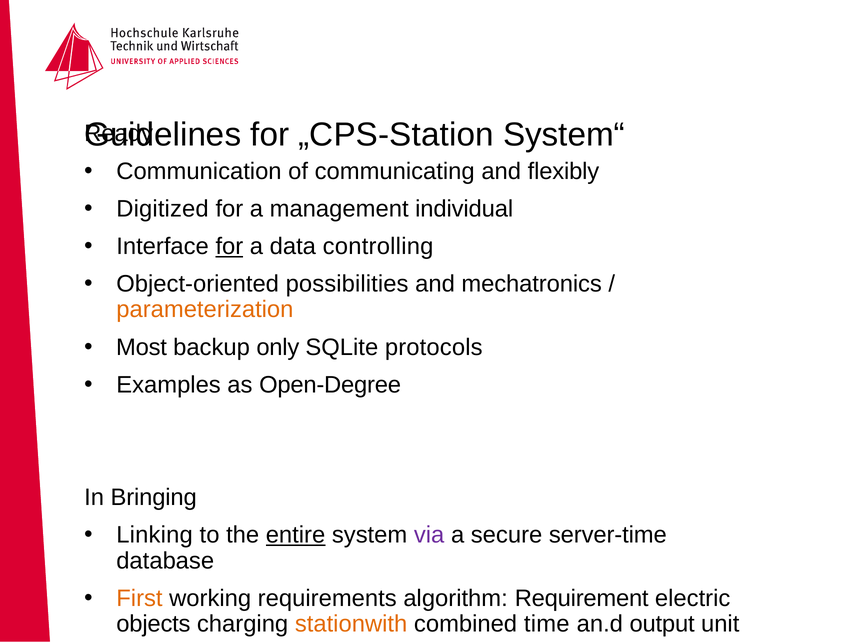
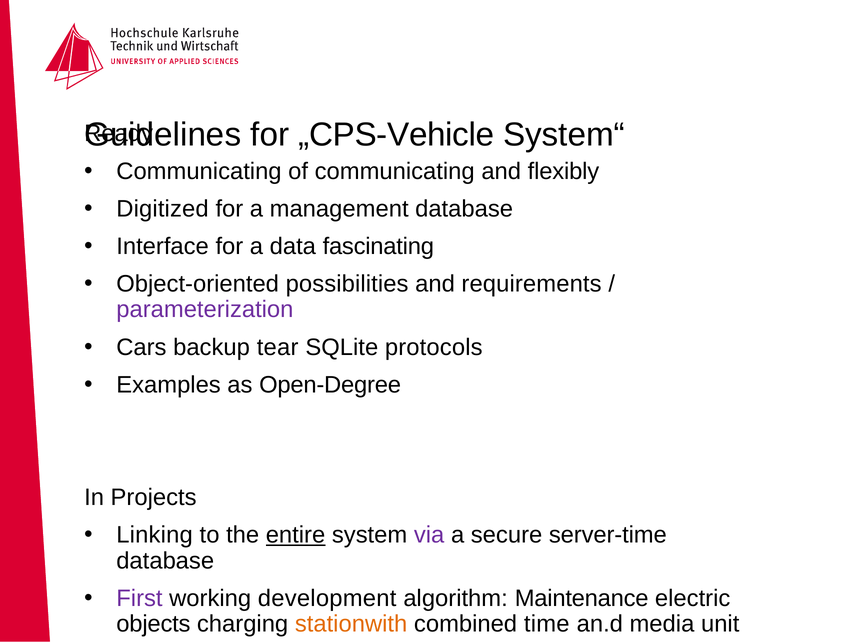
„CPS-Station: „CPS-Station -> „CPS-Vehicle (396, 135)
Communication: Communication -> Communicating (199, 171)
management individual: individual -> database (464, 209)
for underline: present -> none (229, 246)
controlling: controlling -> fascinating (378, 246)
mechatronics: mechatronics -> requirements (532, 284)
parameterization colour: orange -> purple (205, 310)
Most: Most -> Cars (141, 347)
only: only -> tear (278, 347)
Bringing: Bringing -> Projects (154, 497)
First colour: orange -> purple (139, 598)
requirements: requirements -> development (327, 598)
Requirement: Requirement -> Maintenance (582, 598)
output: output -> media (662, 624)
